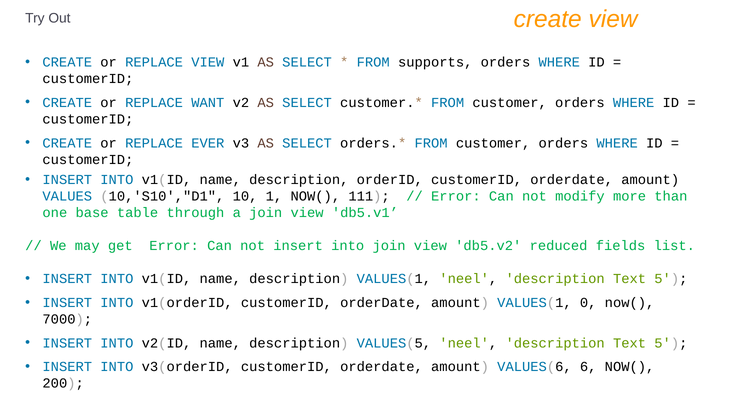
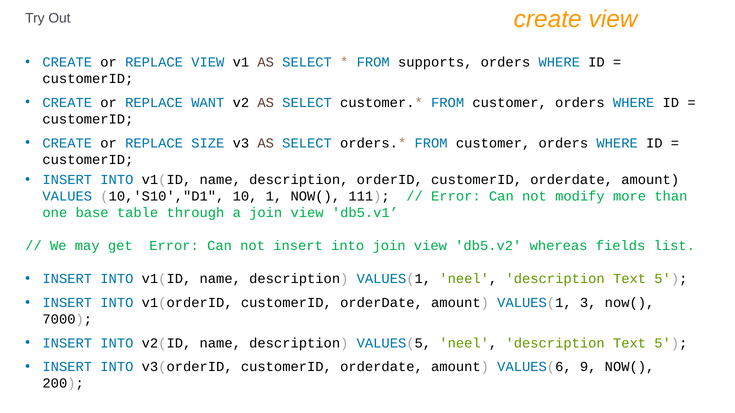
EVER: EVER -> SIZE (208, 143)
reduced: reduced -> whereas (559, 246)
0: 0 -> 3 (588, 303)
6: 6 -> 9 (588, 367)
